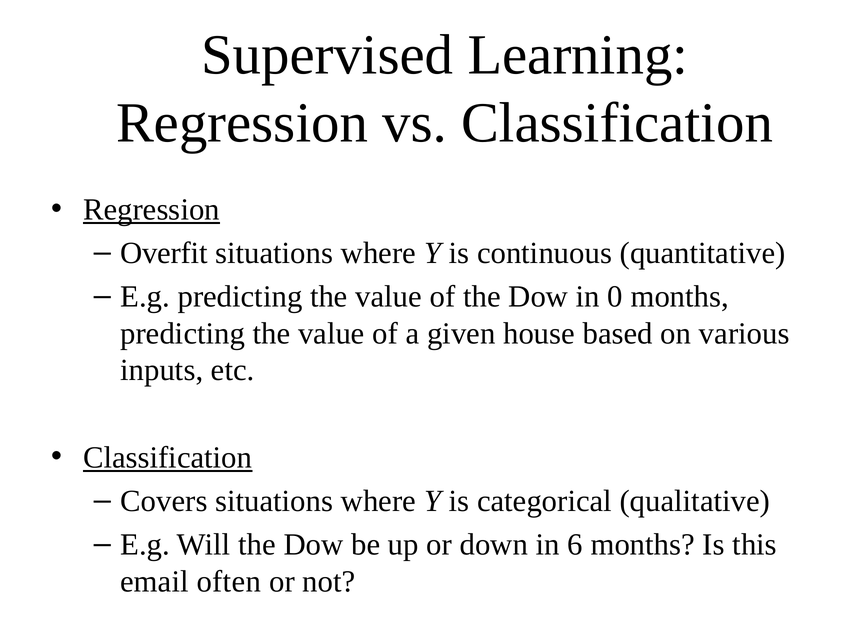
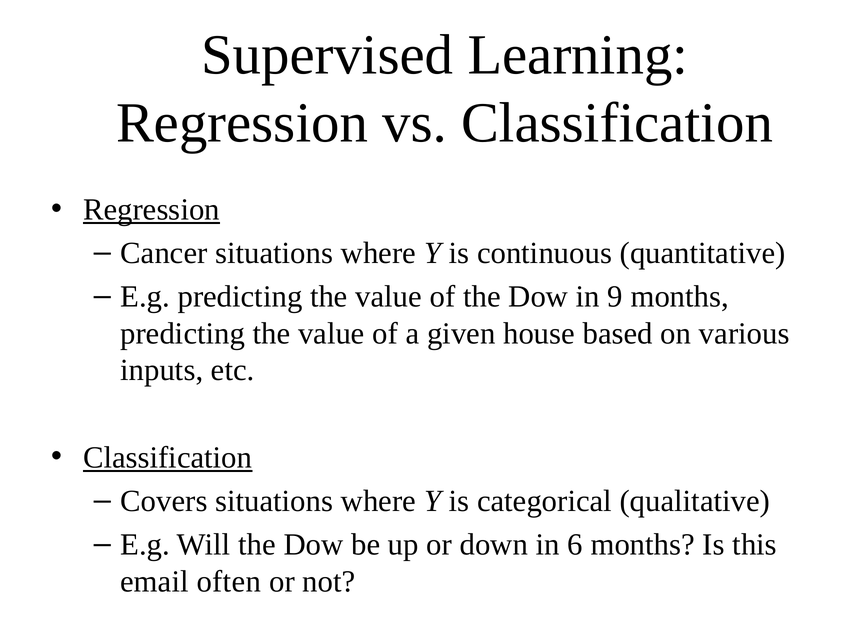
Overfit: Overfit -> Cancer (164, 253)
0: 0 -> 9 (615, 297)
